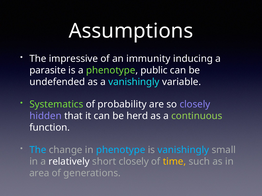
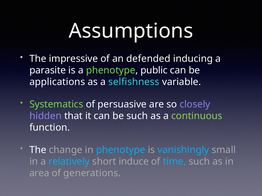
immunity: immunity -> defended (148, 59)
undefended: undefended -> applications (57, 82)
a vanishingly: vanishingly -> selfishness (134, 82)
probability: probability -> persuasive (122, 105)
be herd: herd -> such (137, 116)
The colour: light blue -> white (38, 150)
relatively colour: white -> light blue (69, 162)
short closely: closely -> induce (134, 162)
time colour: yellow -> light blue (174, 162)
